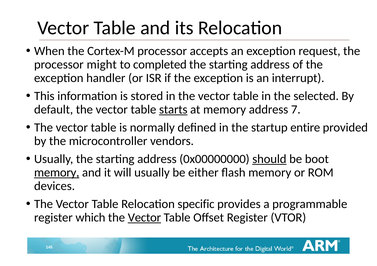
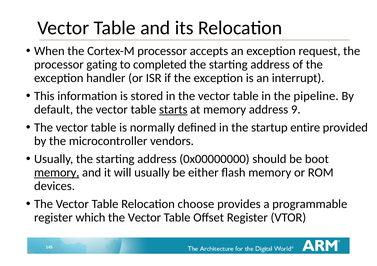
might: might -> gating (102, 65)
selected: selected -> pipeline (316, 96)
7: 7 -> 9 (296, 110)
should underline: present -> none (269, 159)
specific: specific -> choose (196, 204)
Vector underline: present -> none (144, 218)
